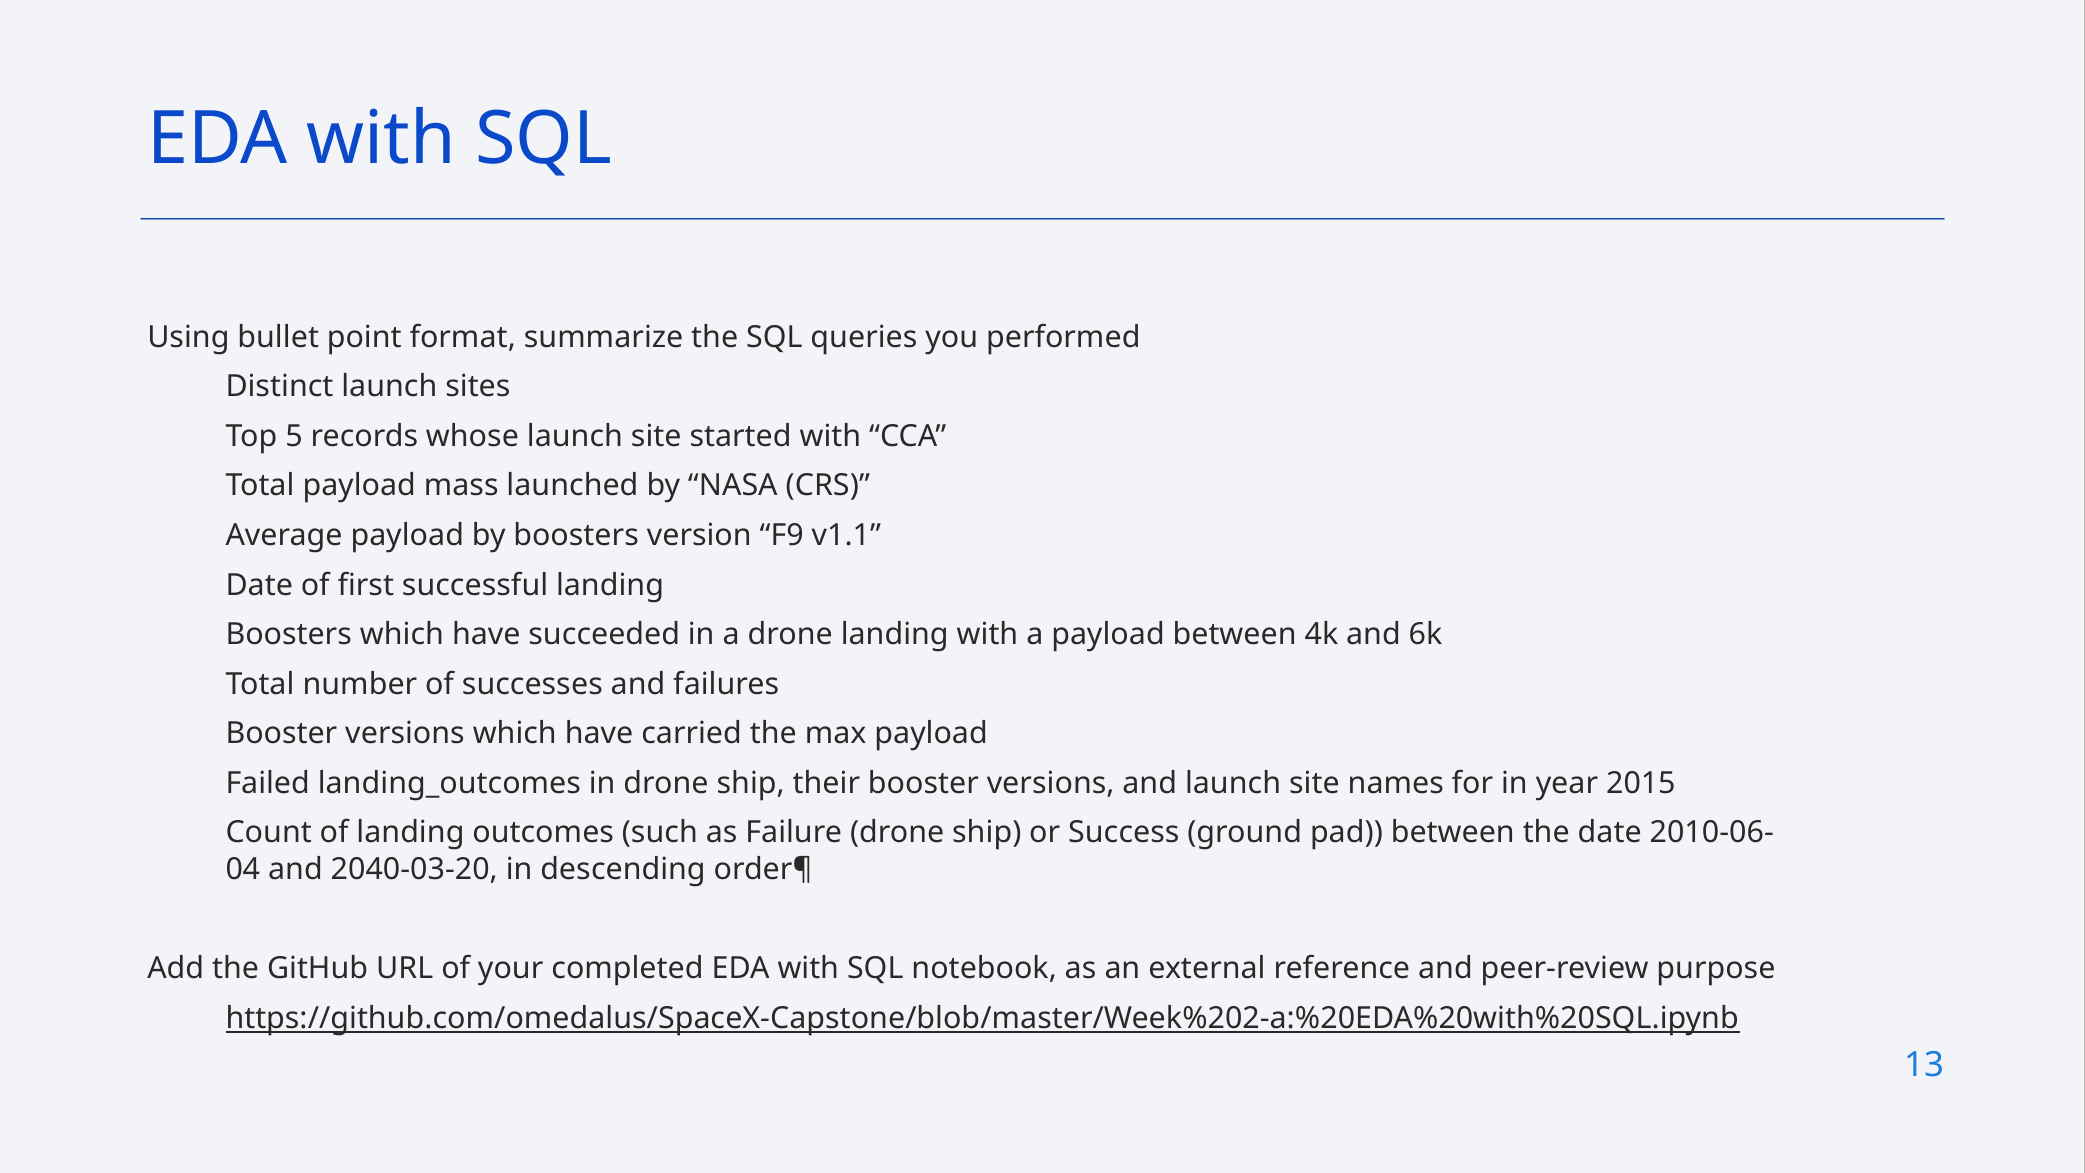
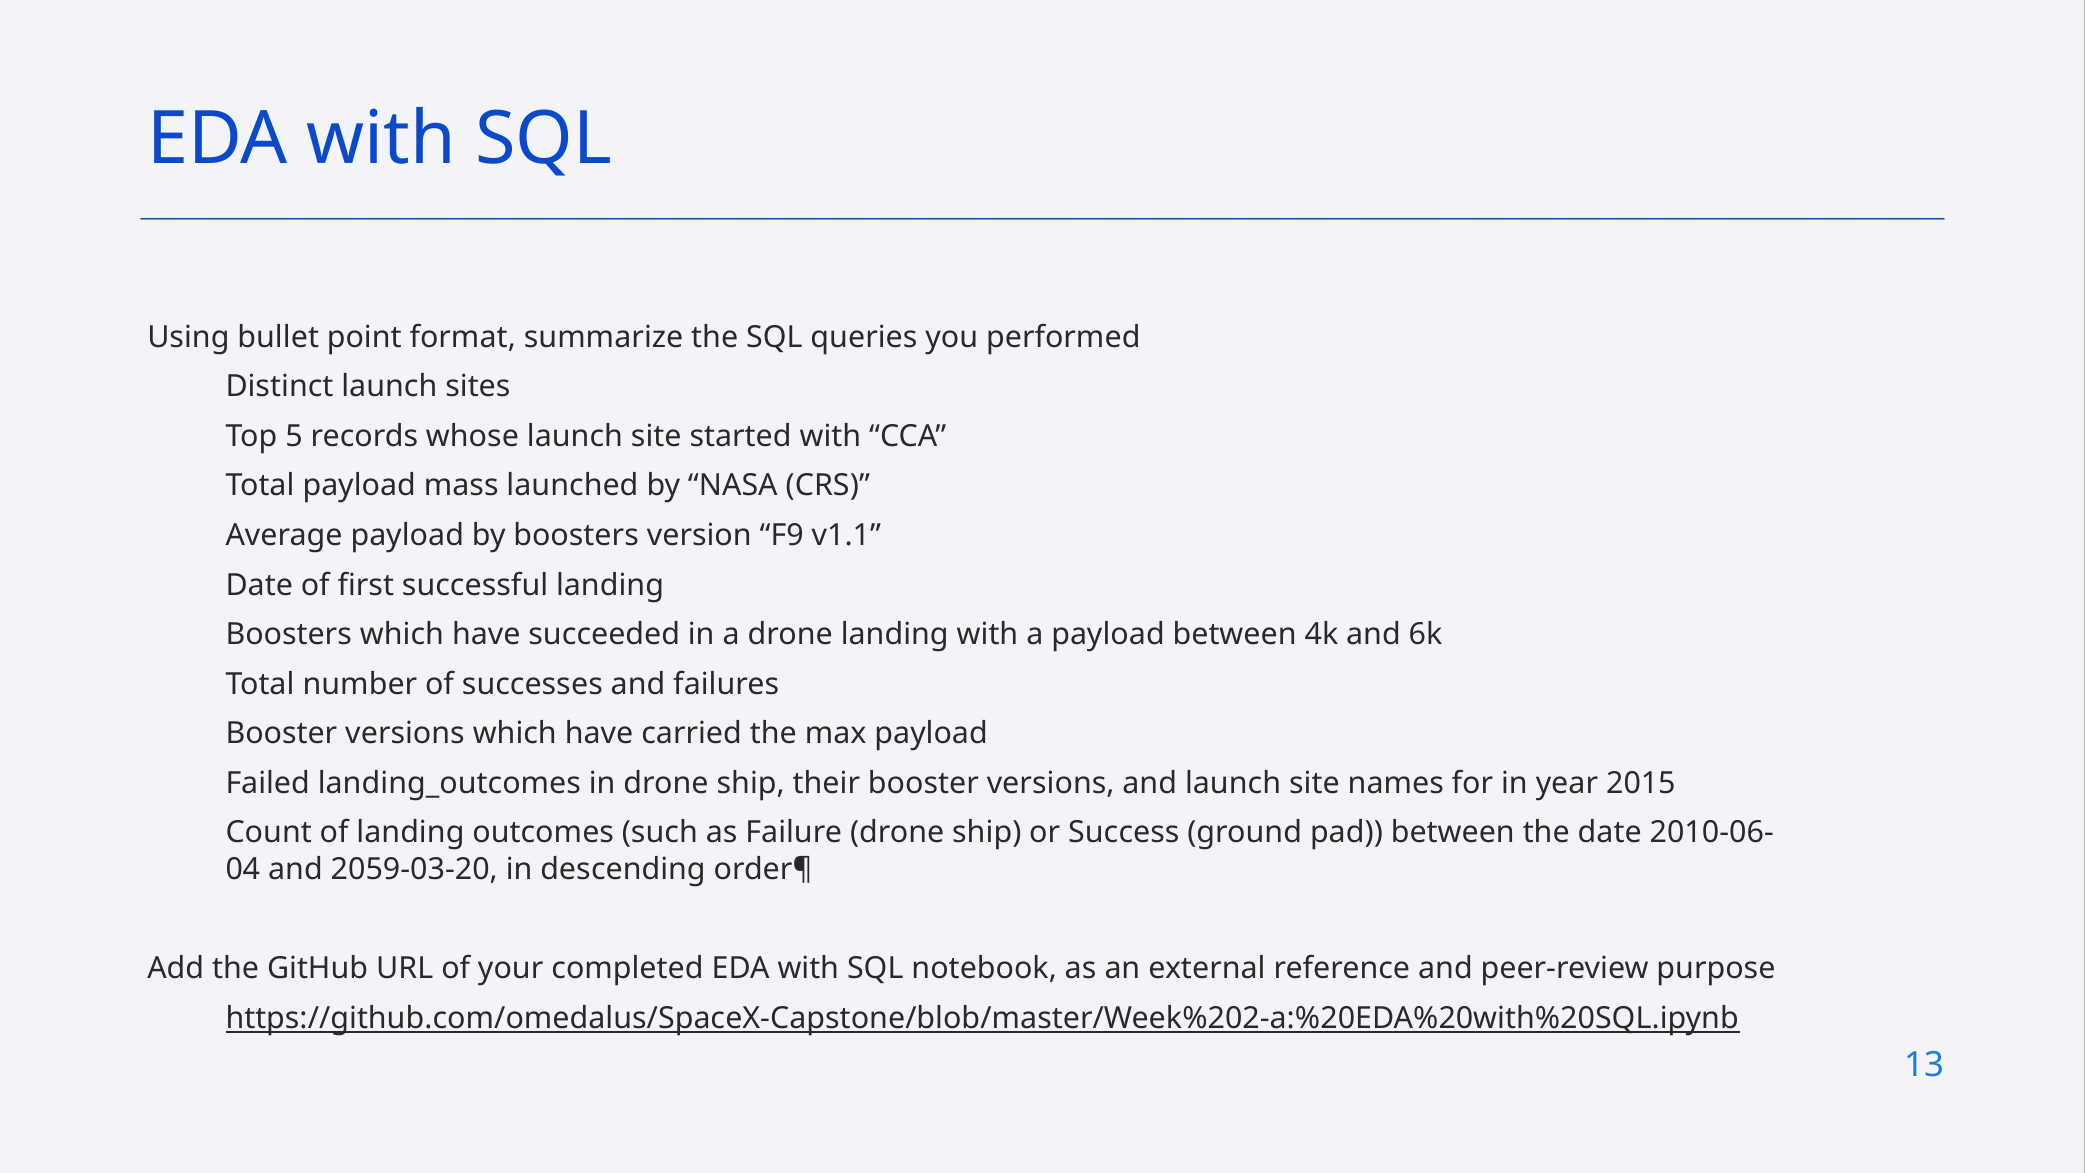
2040-03-20: 2040-03-20 -> 2059-03-20 (414, 869)
